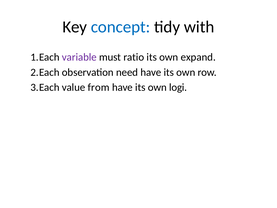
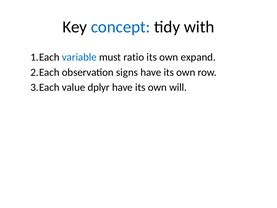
variable colour: purple -> blue (79, 57)
need: need -> signs (127, 72)
from: from -> dplyr (99, 87)
logi: logi -> will (178, 87)
